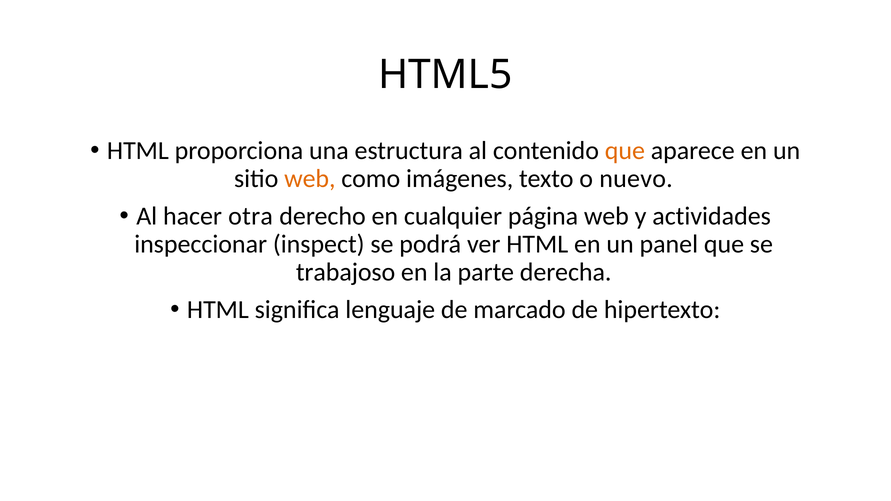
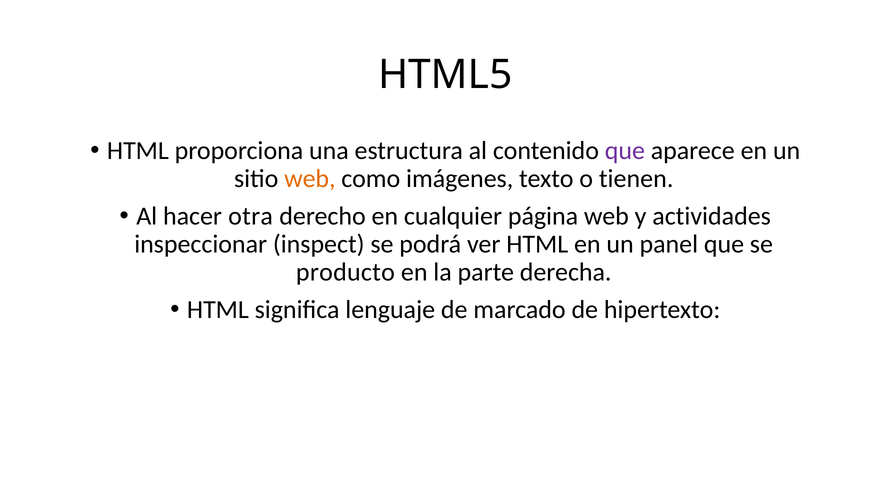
que colour: orange -> purple (625, 151)
nuevo: nuevo -> tienen (636, 179)
trabajoso: trabajoso -> producto (345, 272)
